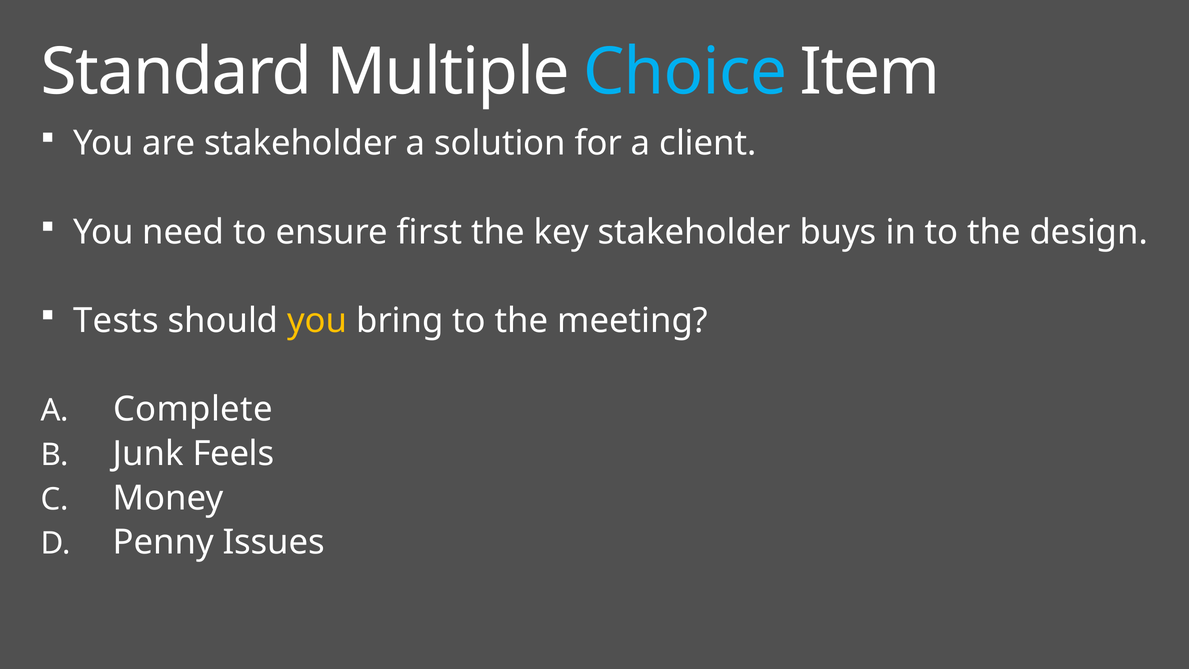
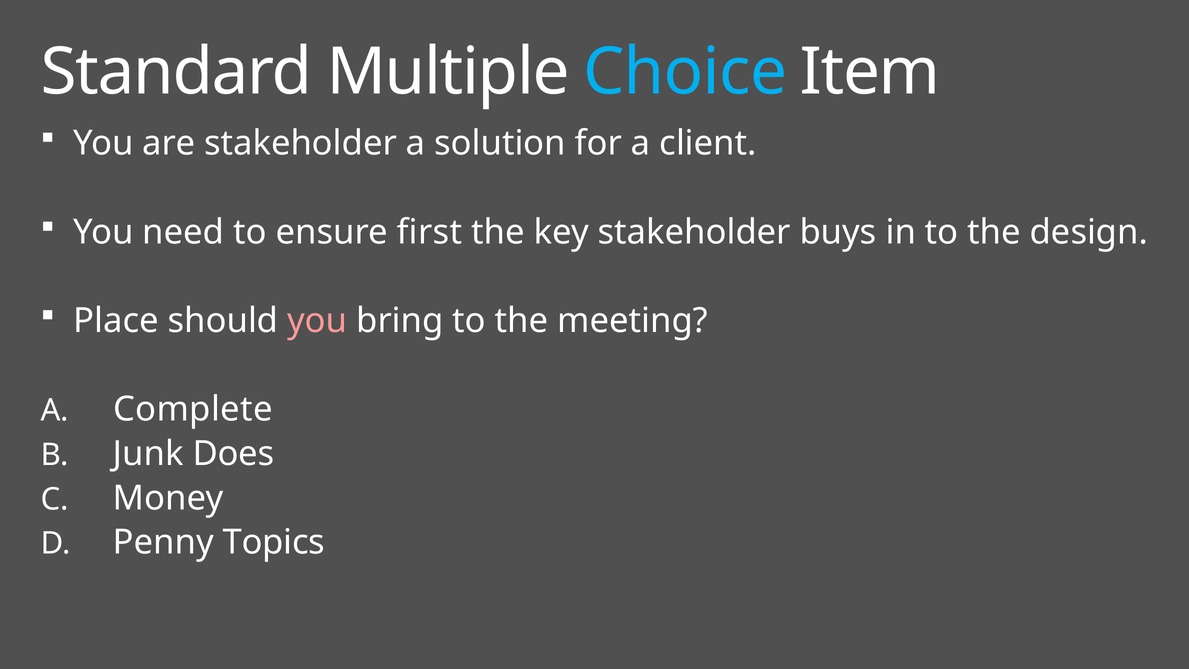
Tests: Tests -> Place (116, 321)
you colour: yellow -> pink (317, 321)
Feels: Feels -> Does (233, 454)
Issues: Issues -> Topics (274, 542)
